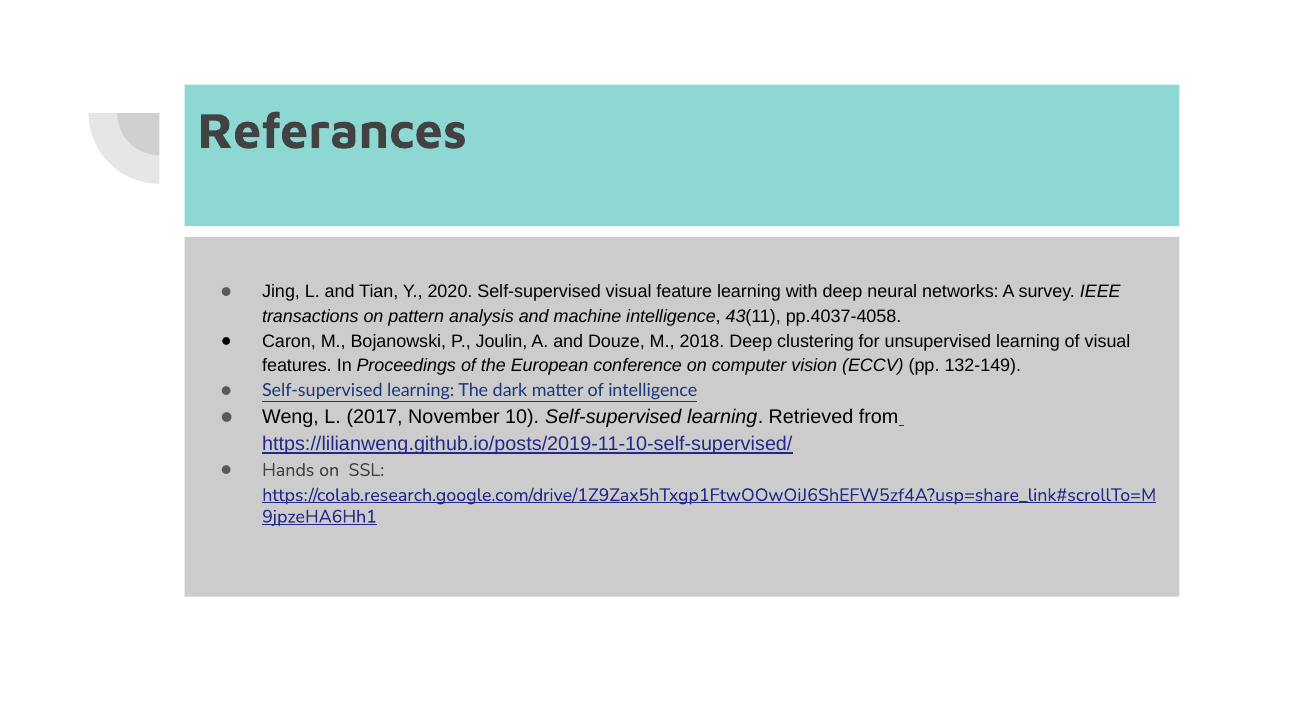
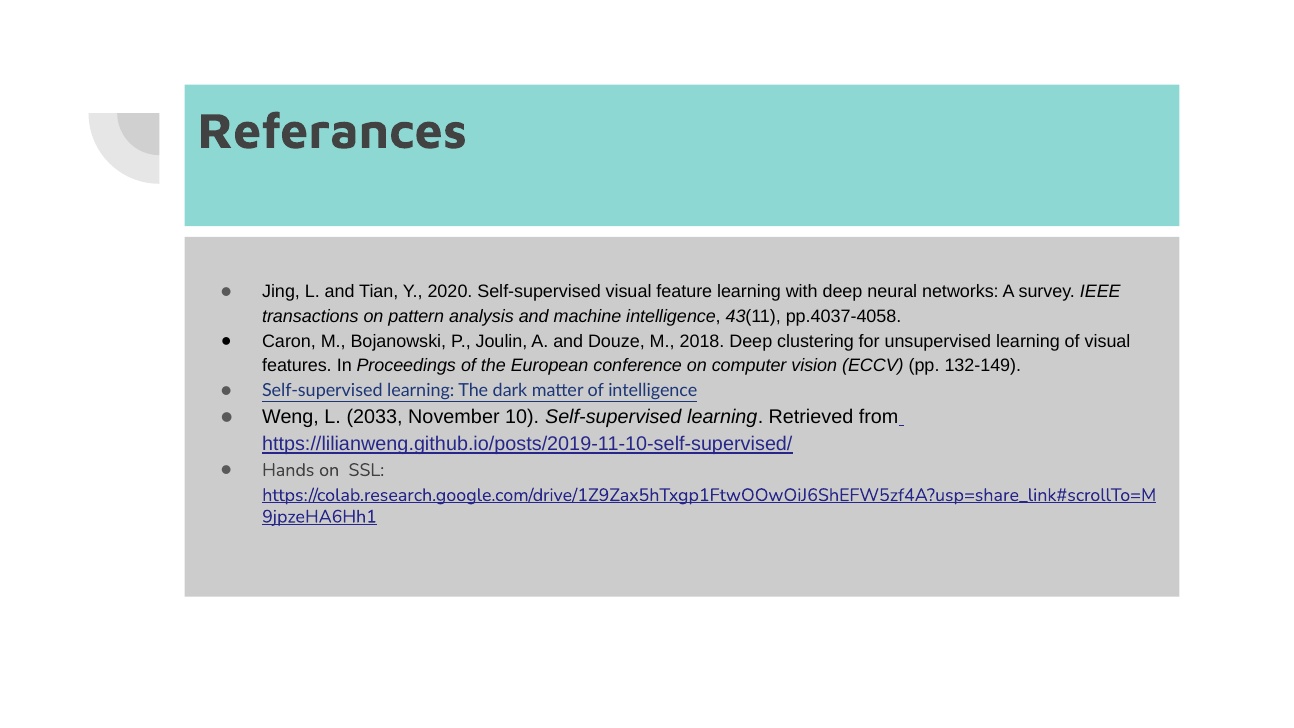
2017: 2017 -> 2033 (375, 417)
